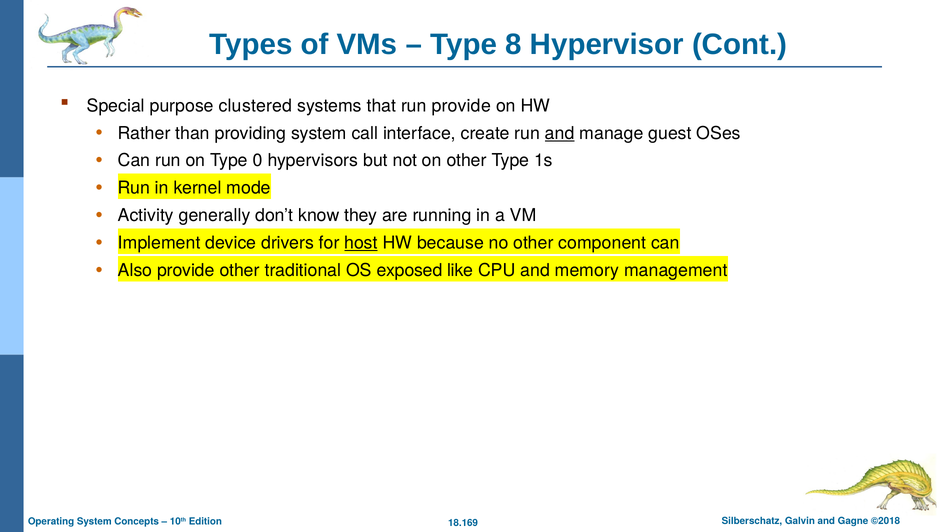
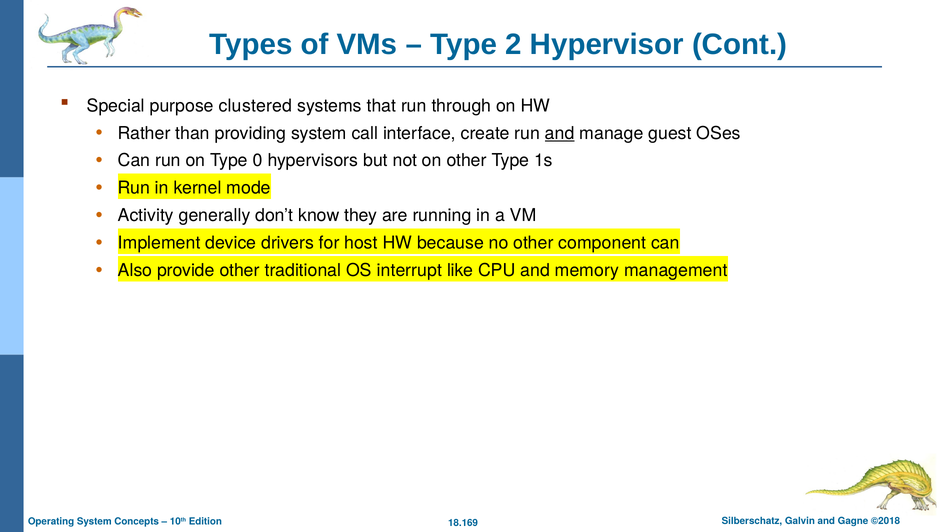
8: 8 -> 2 (513, 45)
run provide: provide -> through (461, 106)
host underline: present -> none (361, 243)
exposed: exposed -> interrupt (409, 270)
